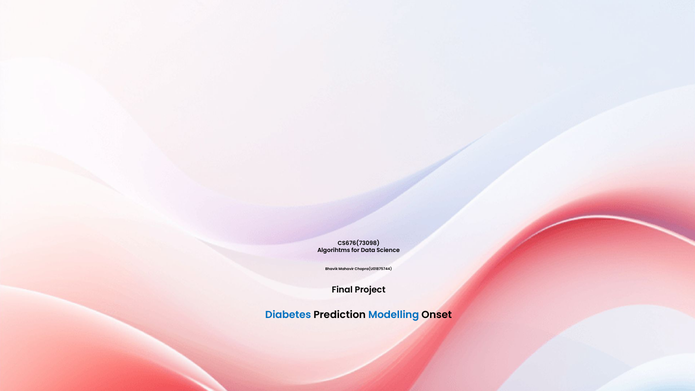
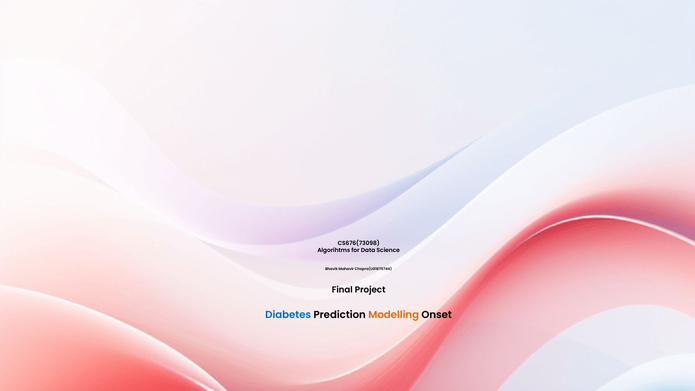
Modelling colour: blue -> orange (394, 315)
